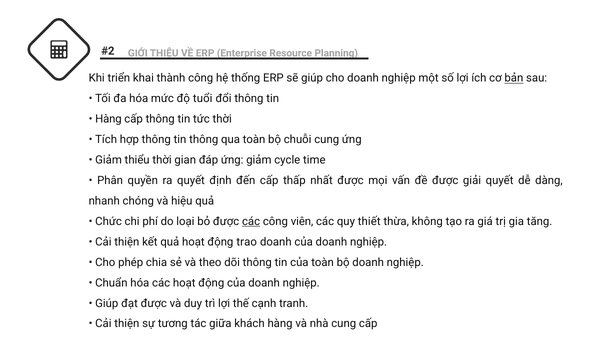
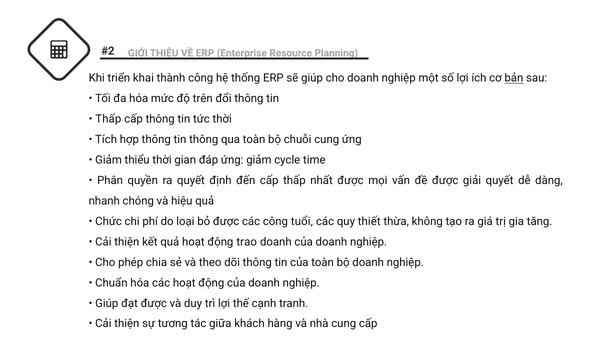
tuổi: tuổi -> trên (203, 99)
Hàng: Hàng -> Thấp (108, 119)
các underline: present -> none (251, 221)
viên: viên -> tuổi (302, 221)
